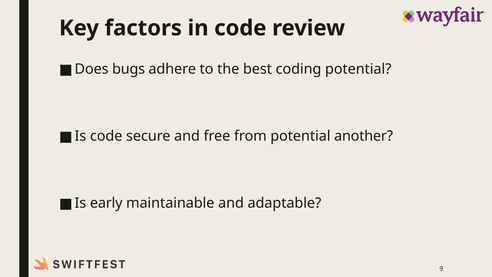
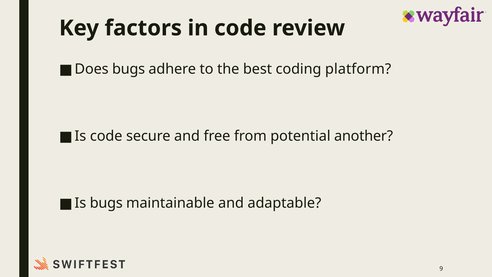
coding potential: potential -> platform (358, 69)
Is early: early -> bugs (106, 203)
